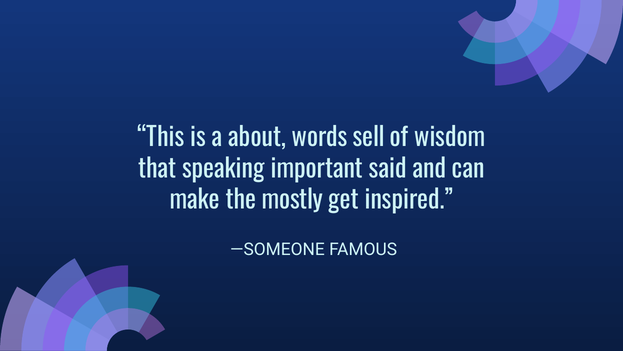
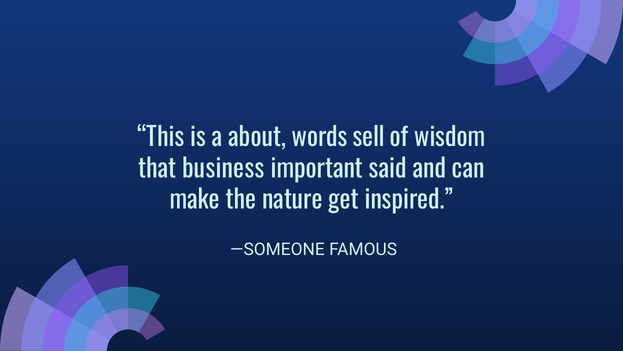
speaking: speaking -> business (223, 169)
mostly: mostly -> nature (292, 200)
